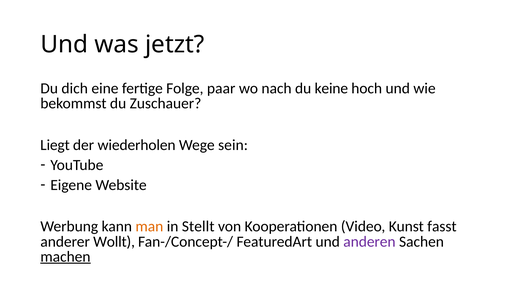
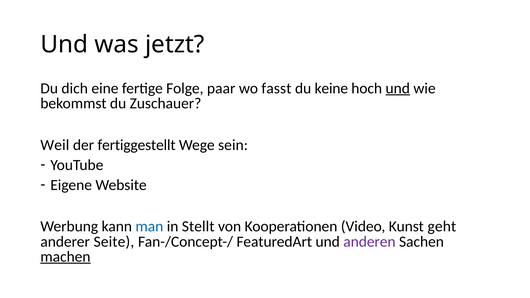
nach: nach -> fasst (276, 88)
und underline: none -> present (398, 88)
Liegt: Liegt -> Weil (55, 145)
wiederholen: wiederholen -> fertiggestellt (137, 145)
man colour: orange -> blue (149, 227)
fasst: fasst -> geht (442, 227)
Wollt: Wollt -> Seite (114, 242)
